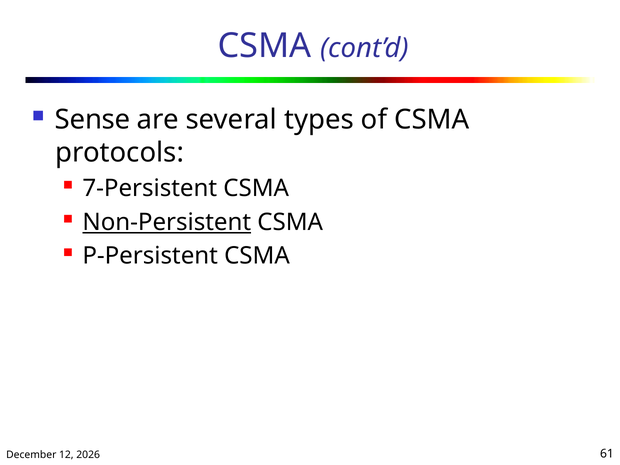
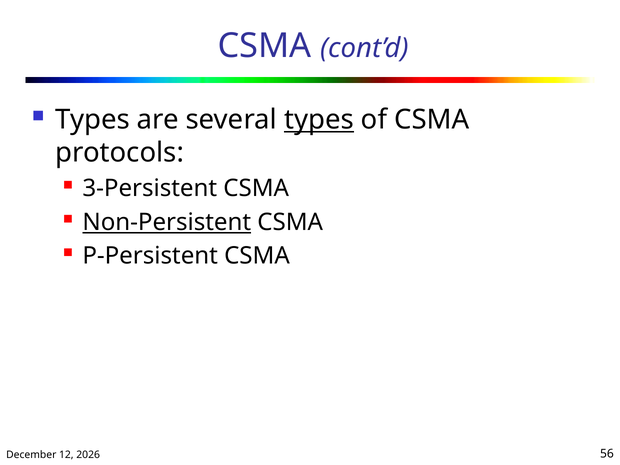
Sense: Sense -> Types (93, 120)
types underline: none -> present (319, 120)
7-Persistent: 7-Persistent -> 3-Persistent (150, 188)
61: 61 -> 56 (607, 454)
